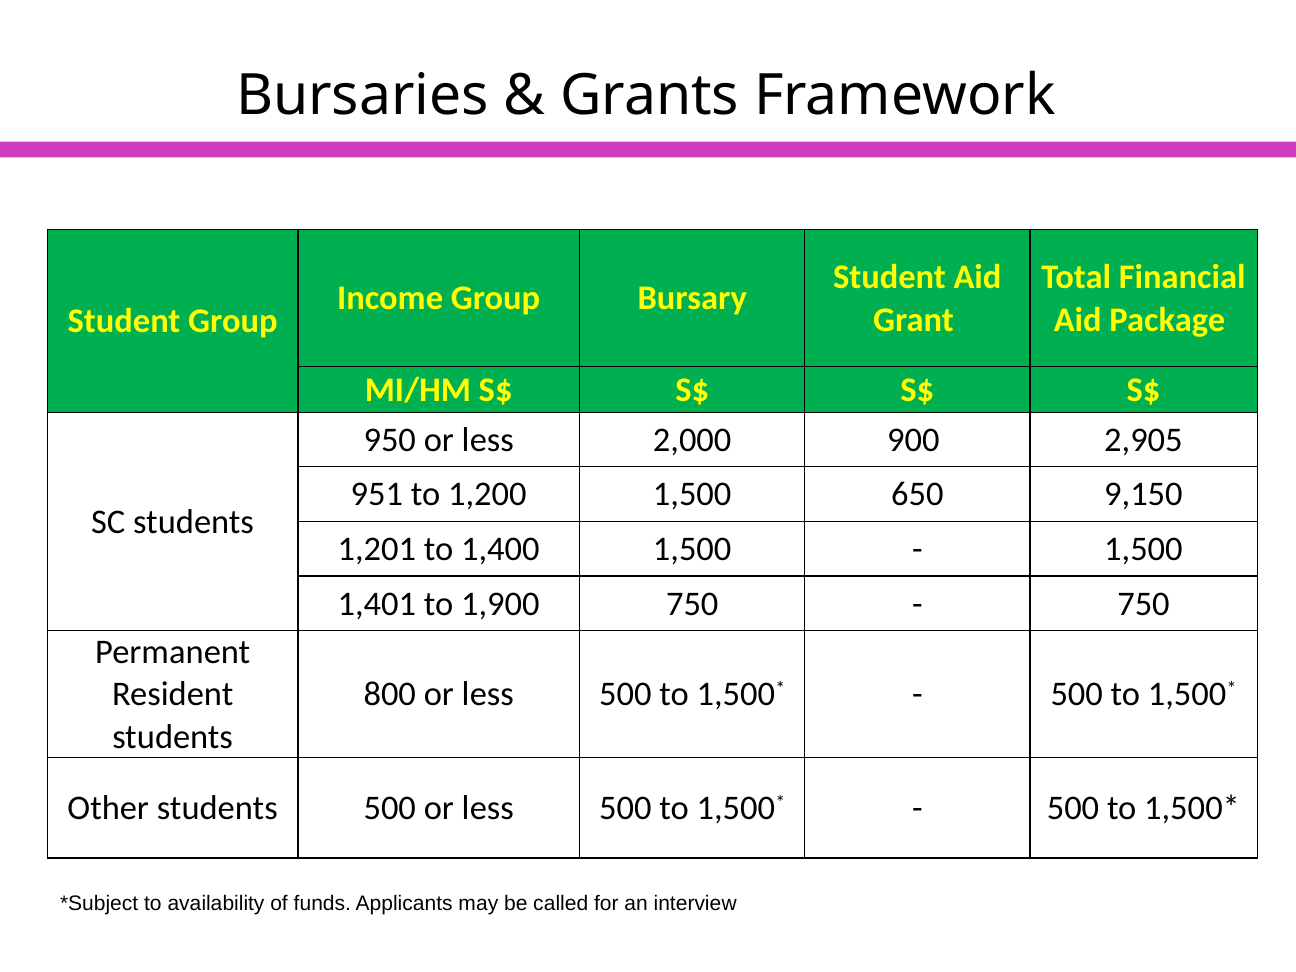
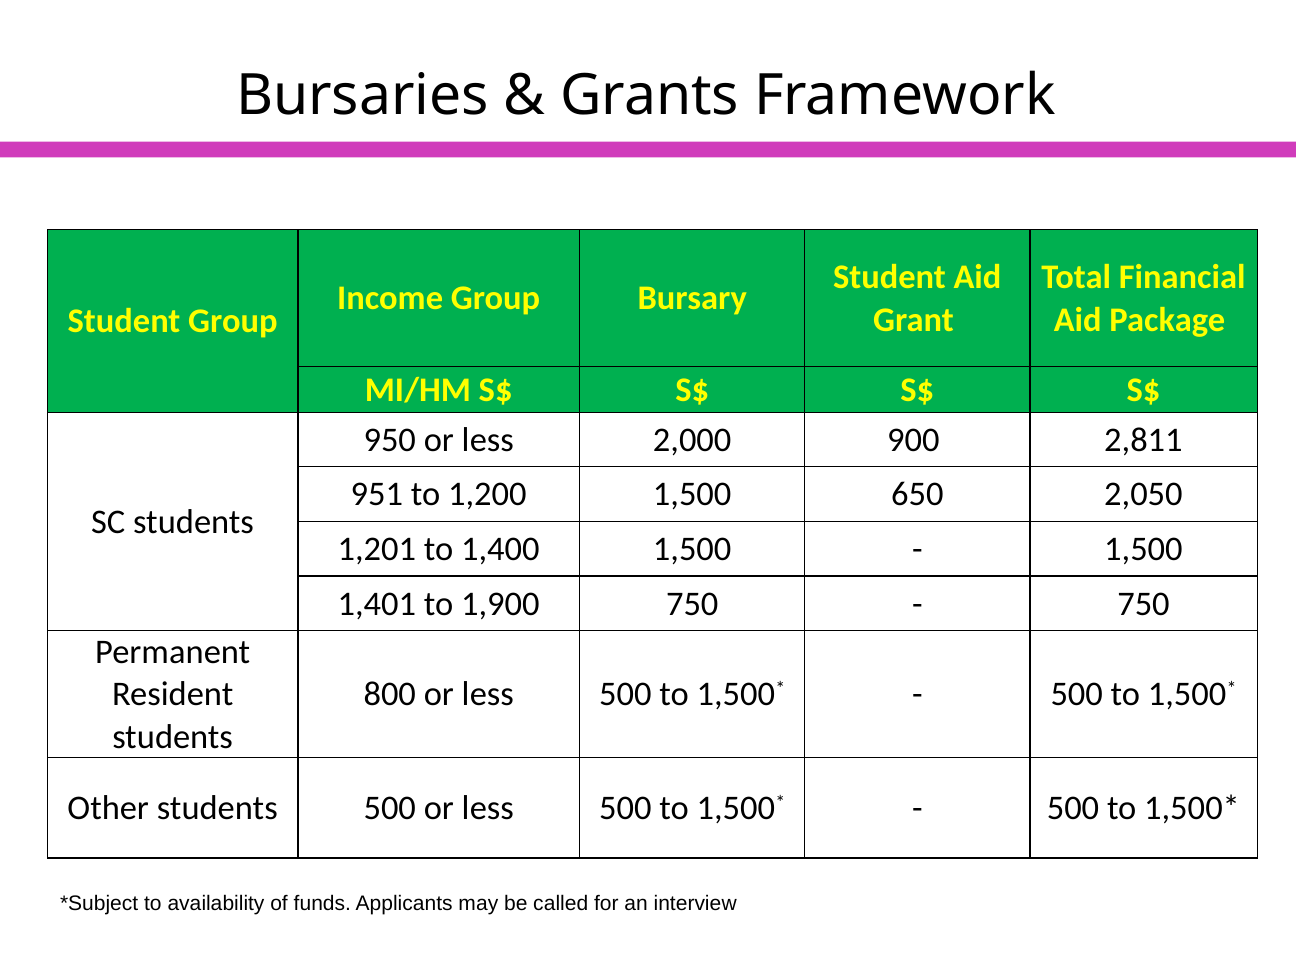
2,905: 2,905 -> 2,811 (1143, 440)
9,150: 9,150 -> 2,050 (1143, 495)
